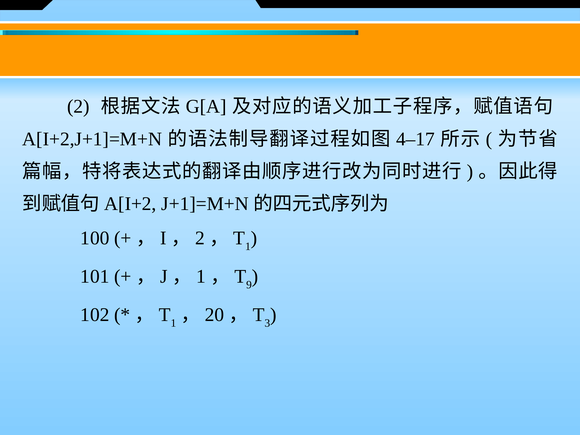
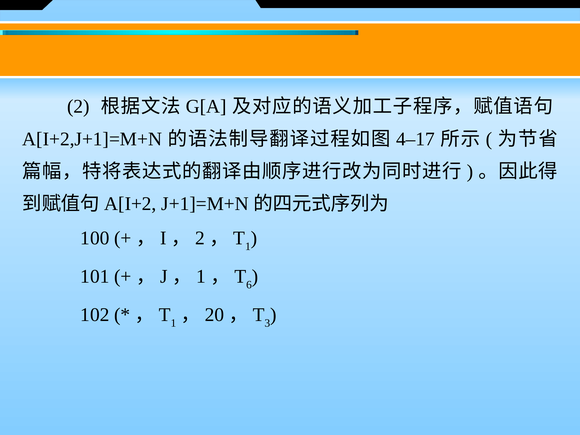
9: 9 -> 6 (249, 285)
